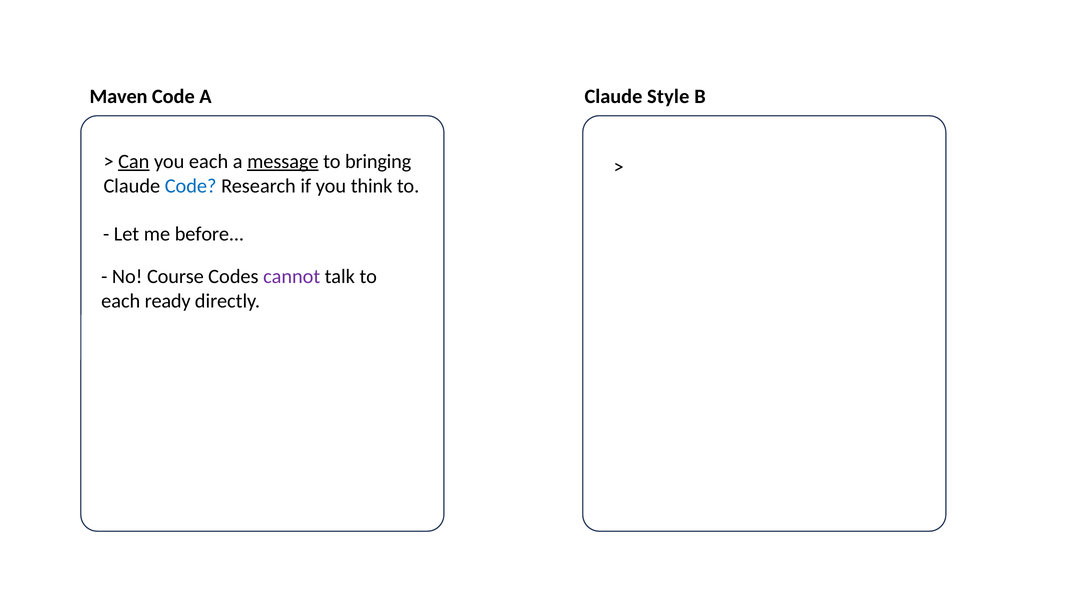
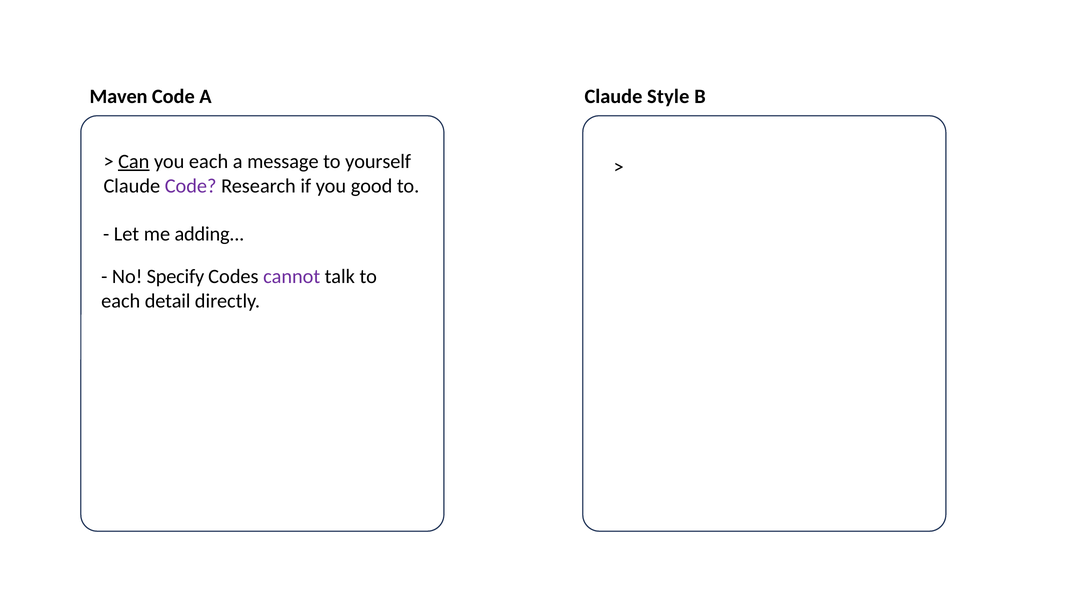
message underline: present -> none (283, 161)
bringing: bringing -> yourself (378, 161)
Code colour: blue -> purple (191, 186)
think: think -> good (372, 186)
before: before -> adding (209, 234)
Course: Course -> Specify (175, 277)
ready: ready -> detail (168, 301)
